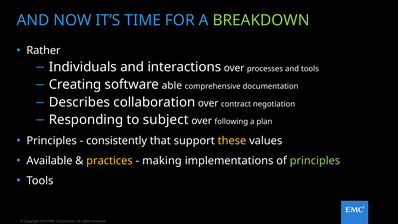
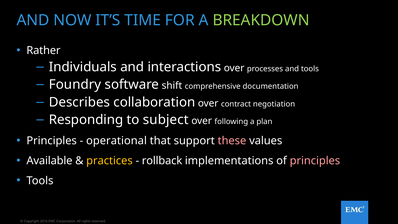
Creating: Creating -> Foundry (75, 85)
able: able -> shift (172, 86)
consistently: consistently -> operational (116, 141)
these colour: yellow -> pink (232, 141)
making: making -> rollback (162, 161)
principles colour: light green -> pink (315, 161)
